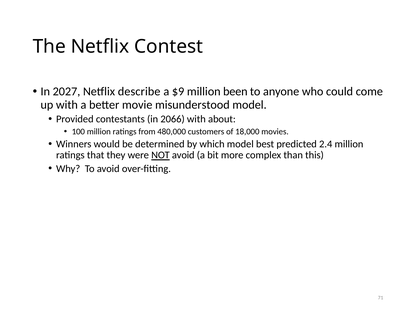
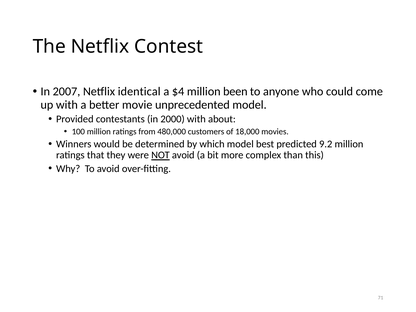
2027: 2027 -> 2007 (66, 92)
describe: describe -> identical (139, 92)
$9: $9 -> $4 (178, 92)
misunderstood: misunderstood -> unprecedented (192, 105)
2066: 2066 -> 2000 (173, 119)
2.4: 2.4 -> 9.2 (326, 144)
